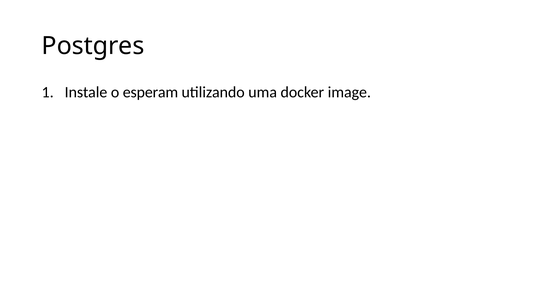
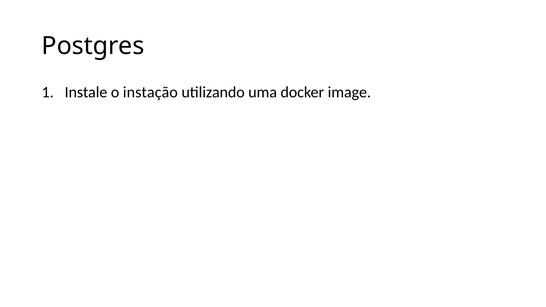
esperam: esperam -> instação (150, 92)
